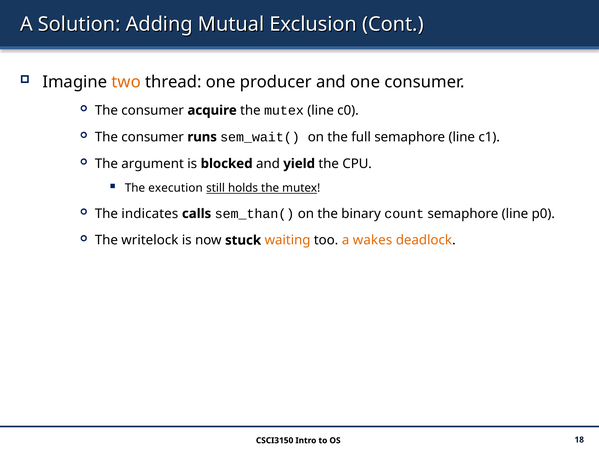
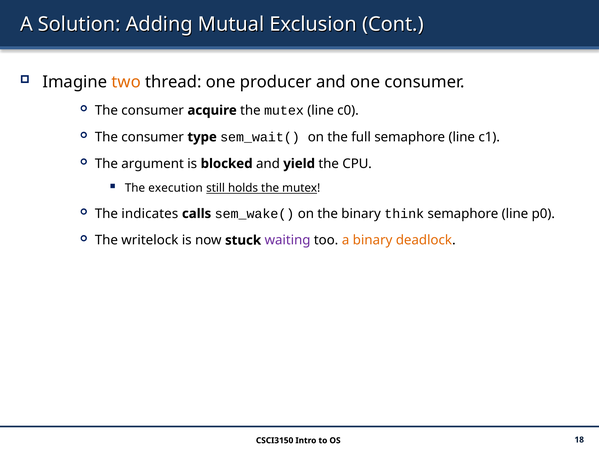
runs: runs -> type (202, 137)
sem_than(: sem_than( -> sem_wake( (255, 213)
count: count -> think (404, 213)
waiting colour: orange -> purple (288, 240)
a wakes: wakes -> binary (373, 240)
